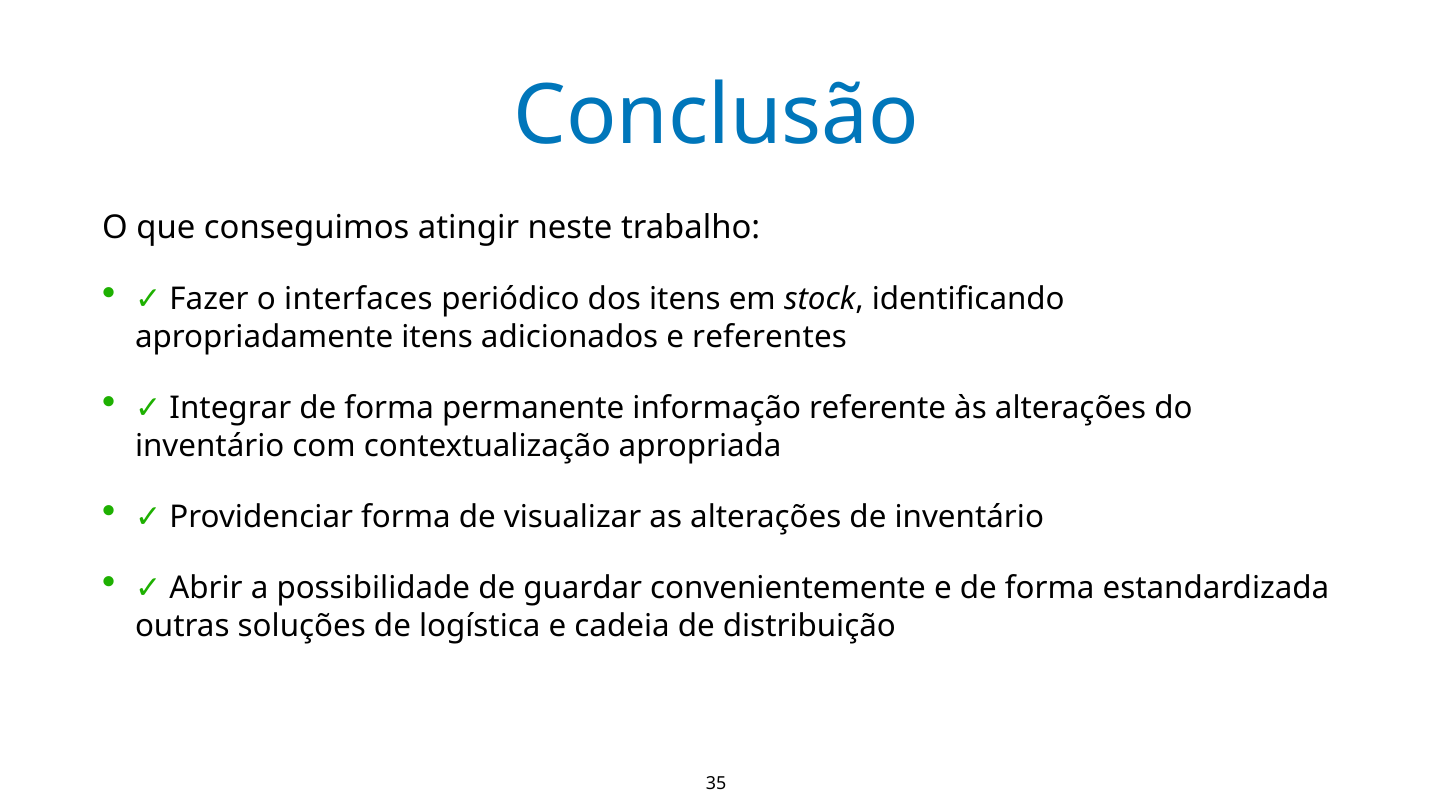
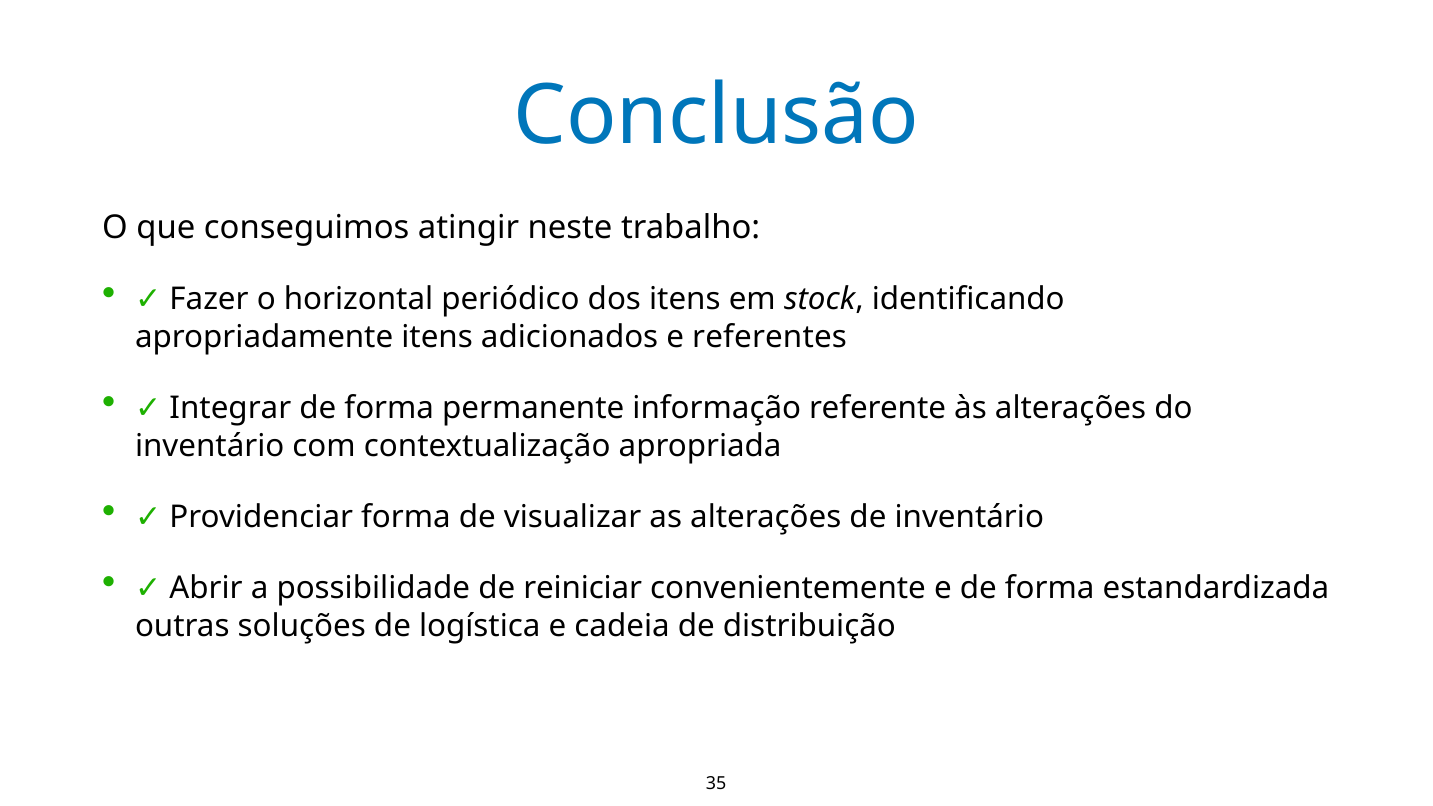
interfaces: interfaces -> horizontal (359, 300)
guardar: guardar -> reiniciar (583, 588)
